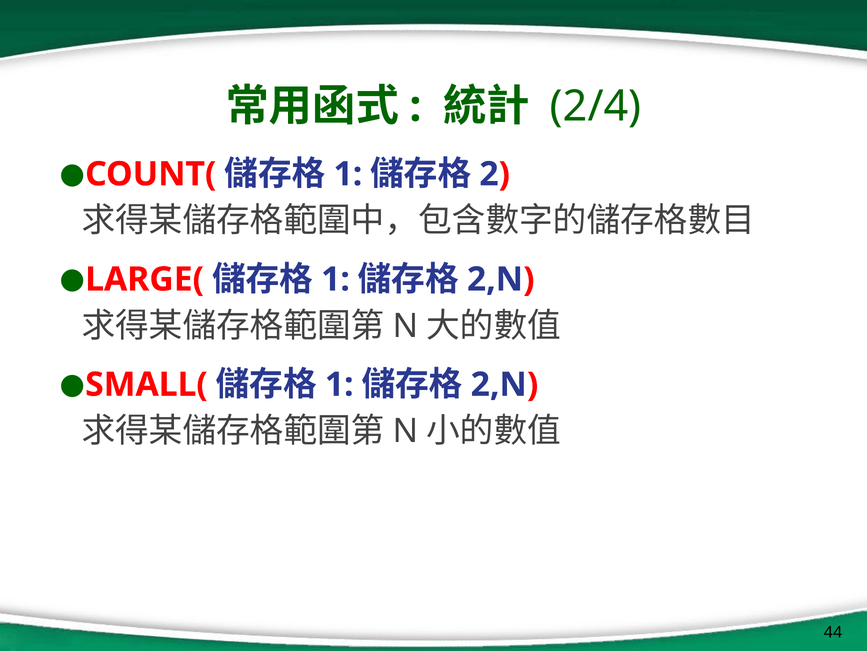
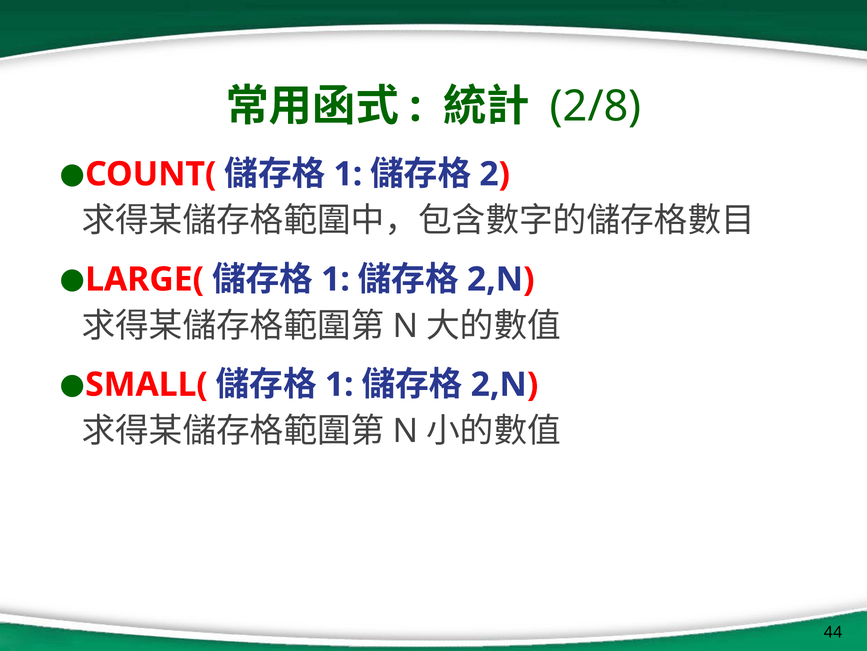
2/4: 2/4 -> 2/8 (596, 106)
